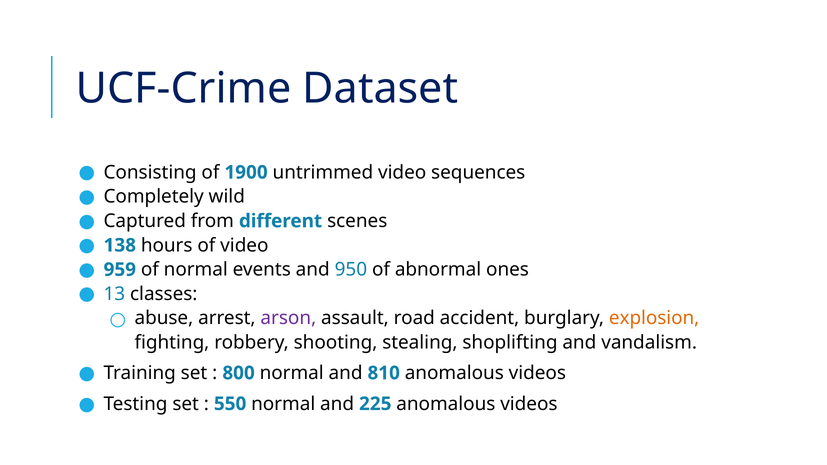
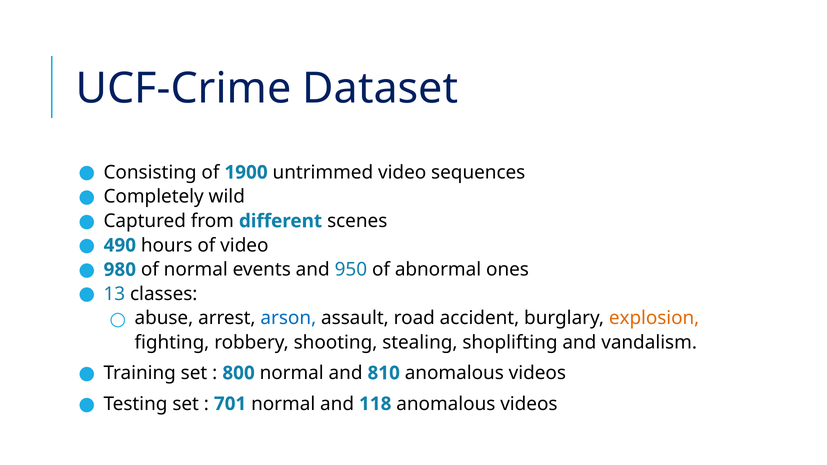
138: 138 -> 490 (120, 245)
959: 959 -> 980 (120, 270)
arson colour: purple -> blue (288, 318)
550: 550 -> 701 (230, 404)
225: 225 -> 118 (375, 404)
